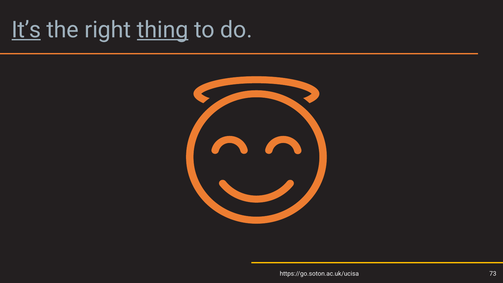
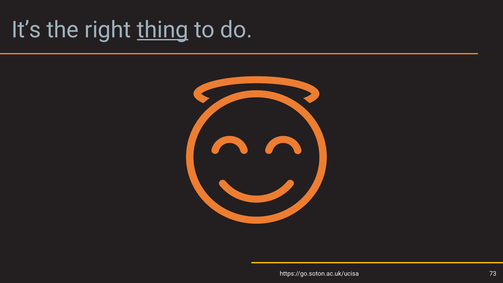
It’s underline: present -> none (26, 30)
